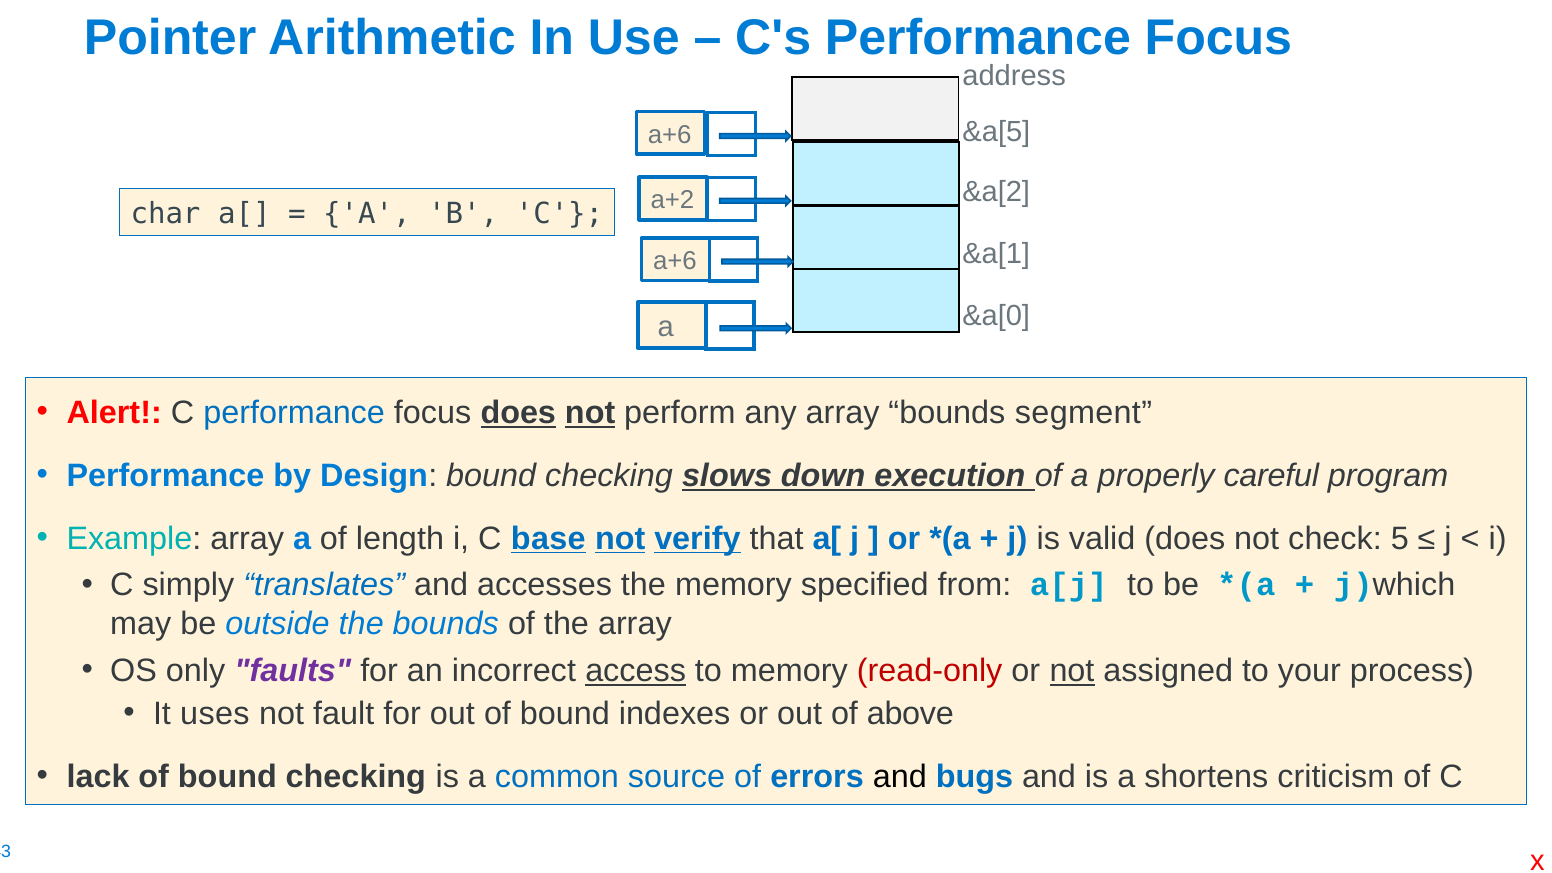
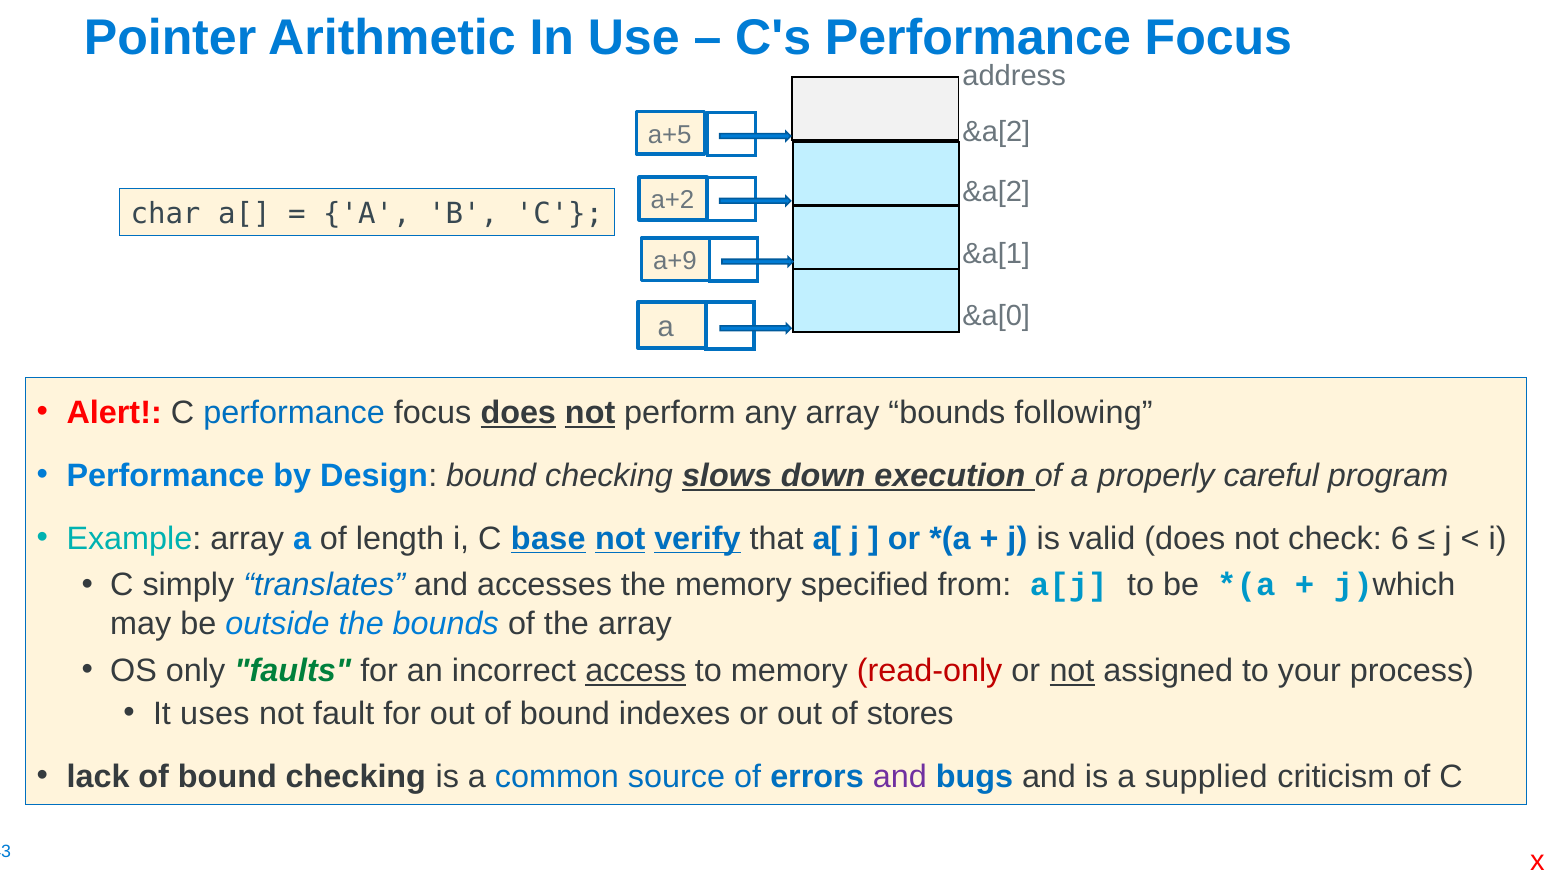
&a[5: &a[5 -> &a[2 (996, 132)
a+6: a+6 -> a+5 (670, 135)
a+6: a+6 -> a+9 (675, 261)
segment: segment -> following (1084, 413)
5: 5 -> 6 (1400, 538)
faults colour: purple -> green (293, 671)
above: above -> stores (910, 713)
and colour: black -> purple (900, 777)
shortens: shortens -> supplied (1206, 777)
